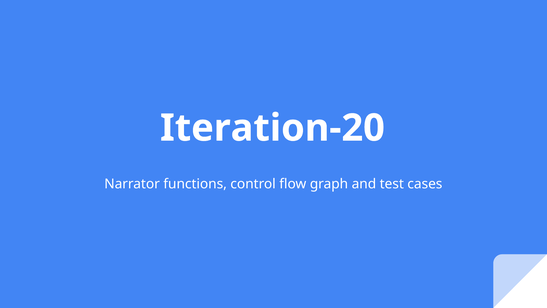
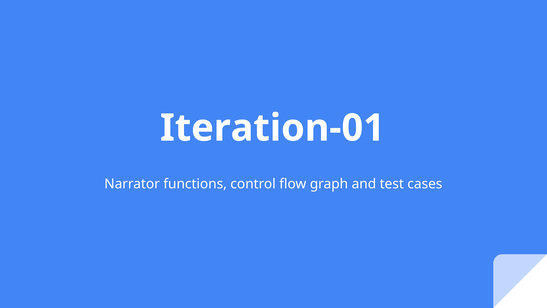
Iteration-20: Iteration-20 -> Iteration-01 (272, 128)
